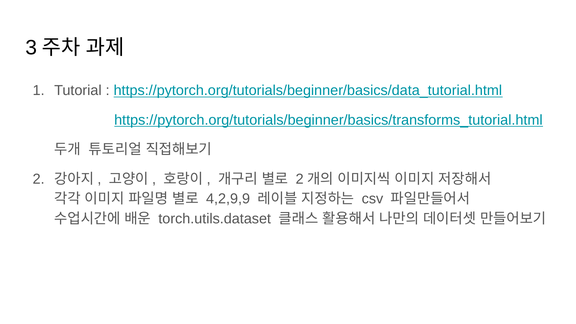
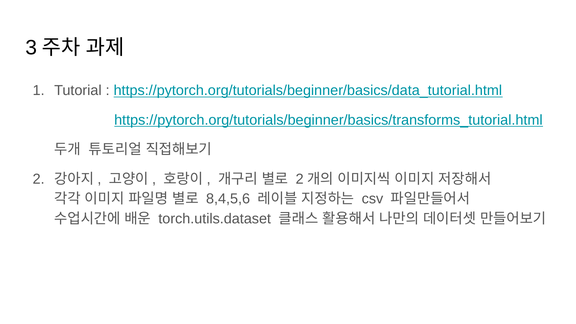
4,2,9,9: 4,2,9,9 -> 8,4,5,6 (228, 199)
